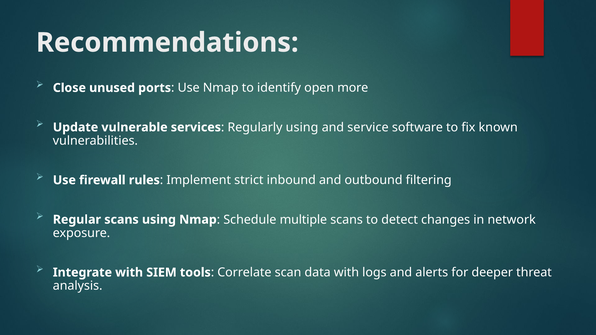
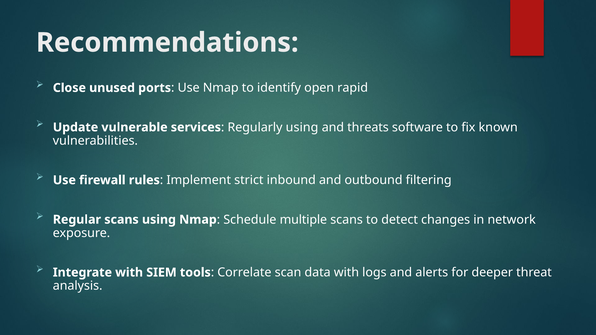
more: more -> rapid (353, 88)
service: service -> threats (368, 127)
